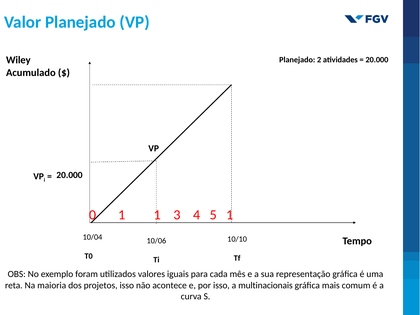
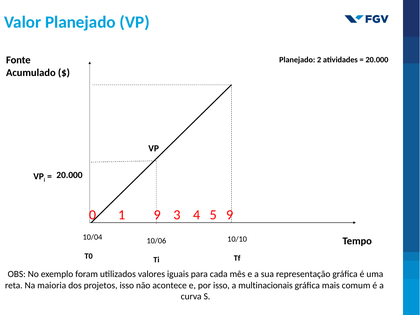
Wiley: Wiley -> Fonte (18, 60)
1 1: 1 -> 9 (157, 215)
5 1: 1 -> 9 (230, 215)
